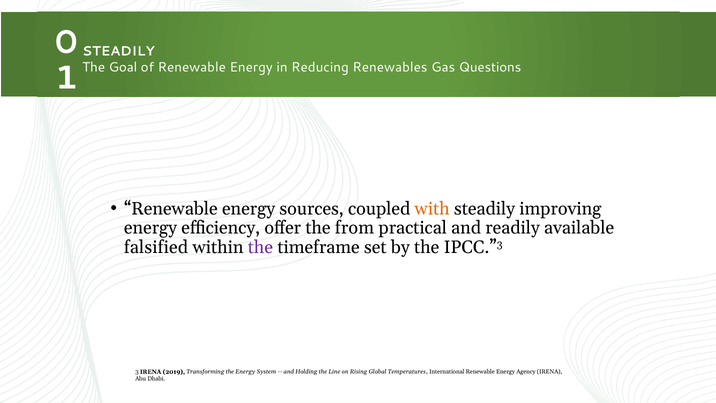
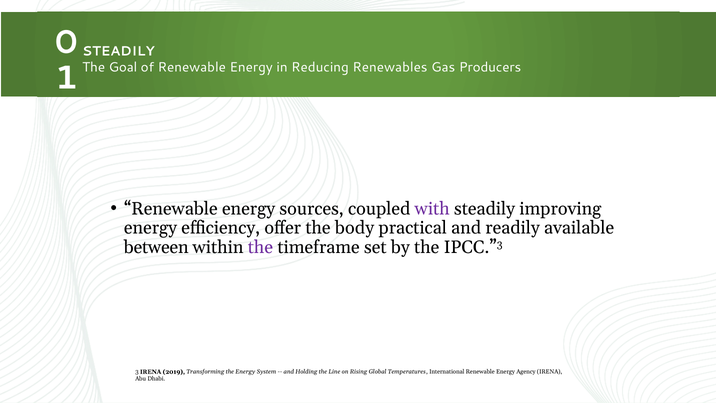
Questions: Questions -> Producers (490, 67)
with colour: orange -> purple (432, 209)
from: from -> body (355, 228)
falsified: falsified -> between (156, 247)
